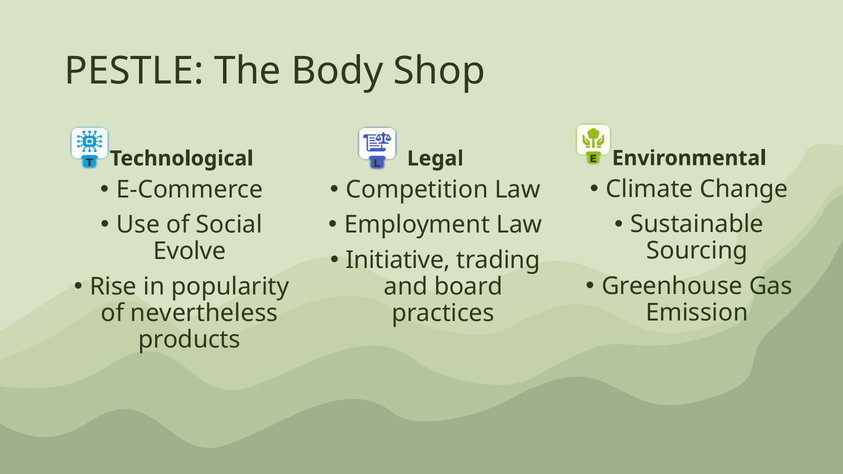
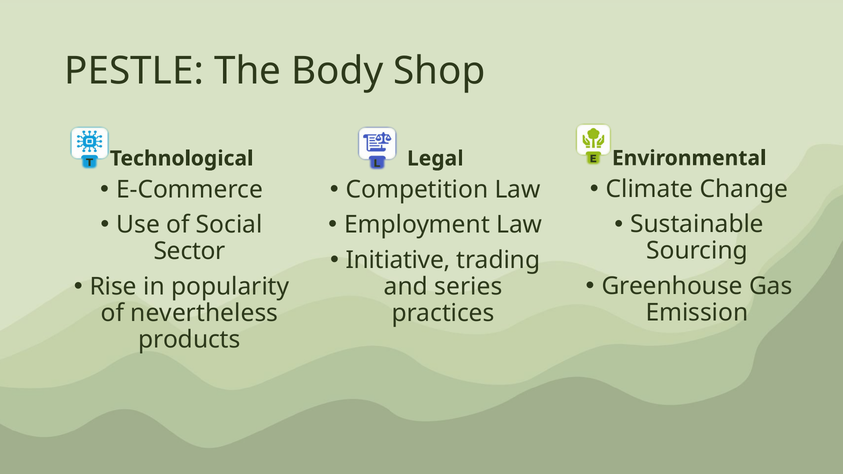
Evolve: Evolve -> Sector (190, 251)
board: board -> series (468, 287)
